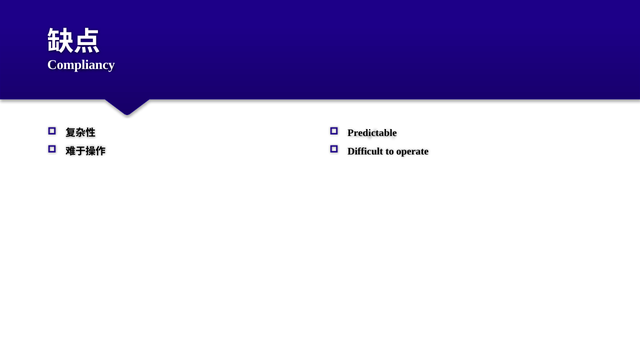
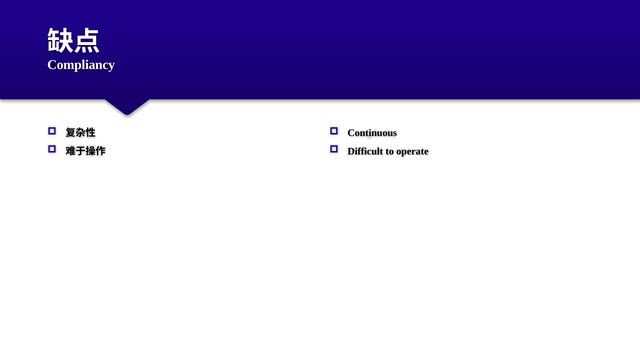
Predictable: Predictable -> Continuous (372, 133)
